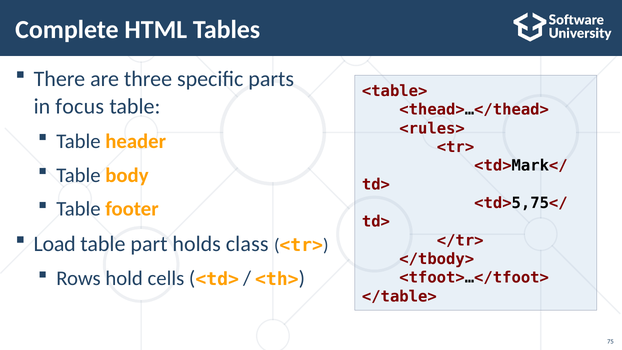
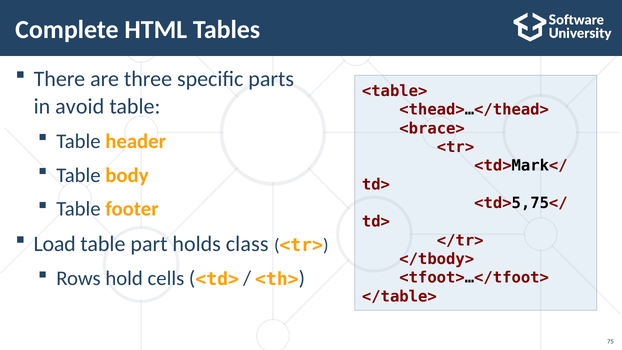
focus: focus -> avoid (80, 107)
<rules>: <rules> -> <brace> (432, 128)
